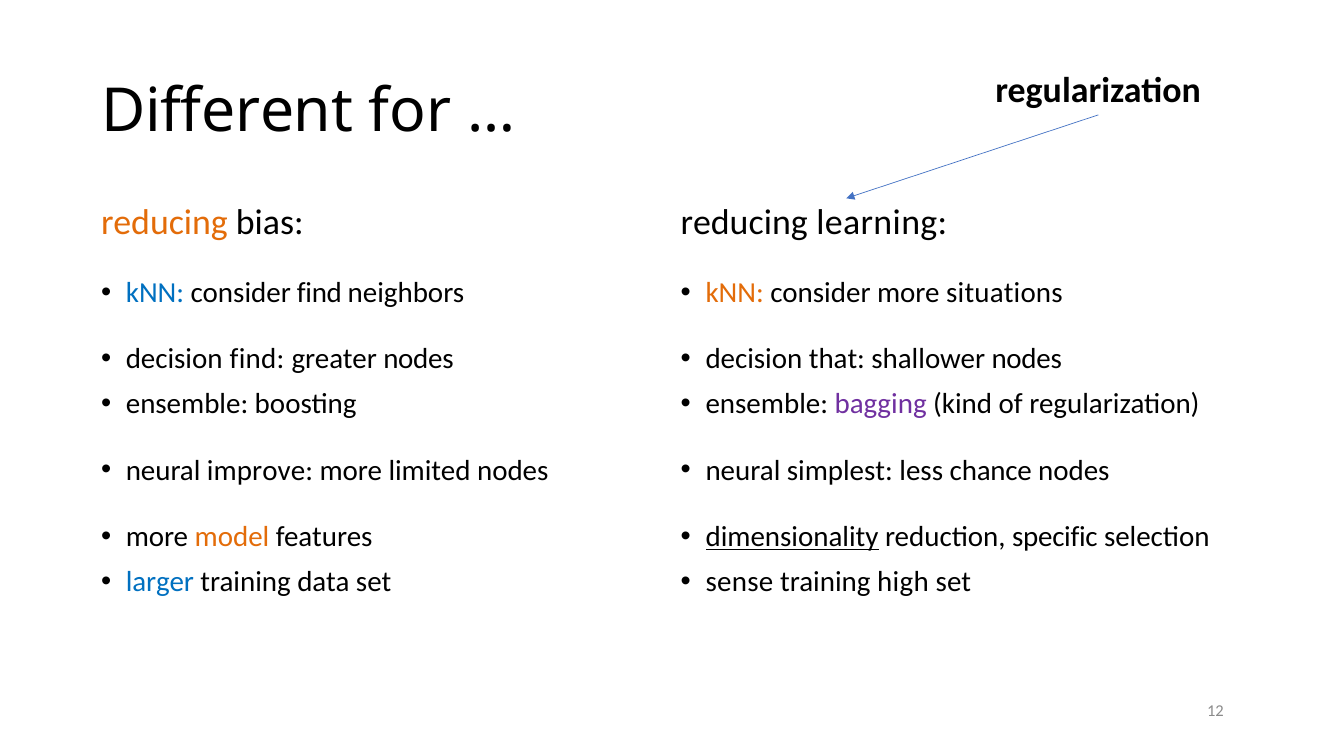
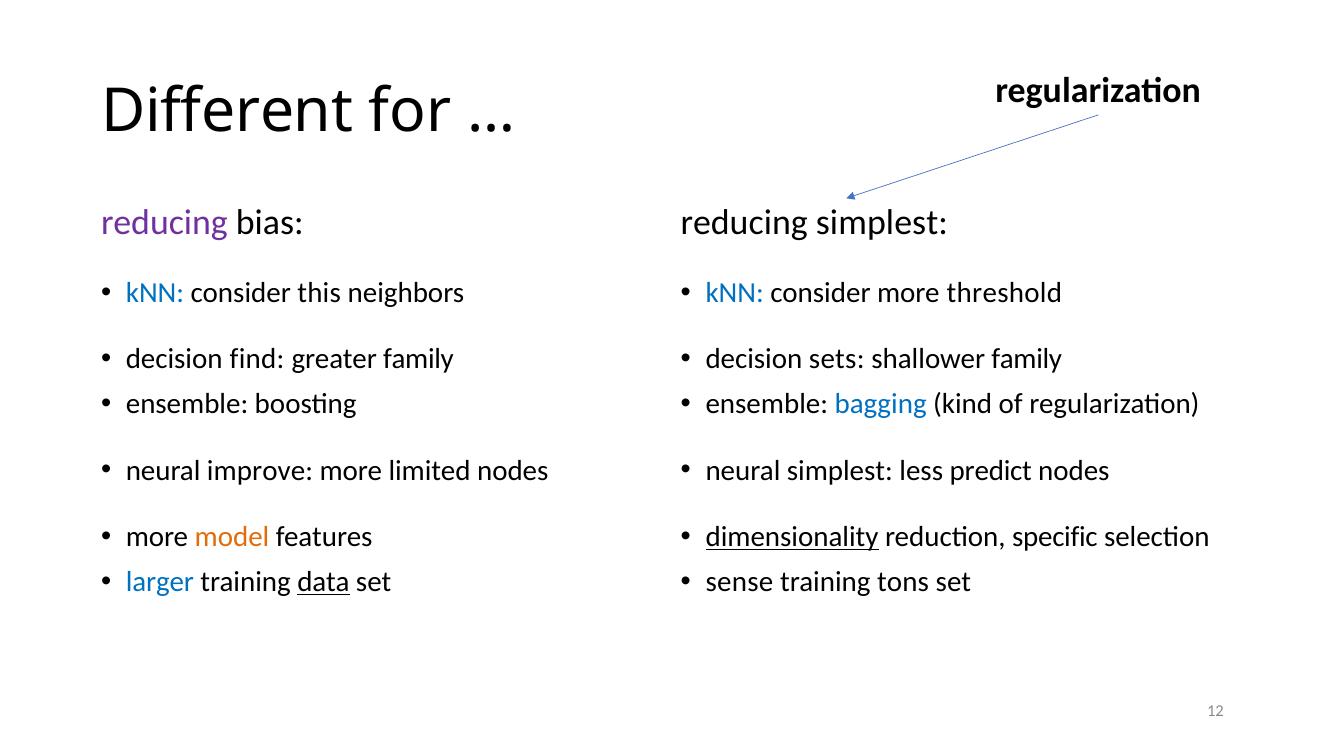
reducing colour: orange -> purple (164, 223)
reducing learning: learning -> simplest (882, 223)
consider find: find -> this (319, 293)
kNN colour: orange -> blue (735, 293)
situations: situations -> threshold (1004, 293)
greater nodes: nodes -> family (418, 359)
that: that -> sets (837, 359)
shallower nodes: nodes -> family (1027, 359)
bagging colour: purple -> blue (881, 404)
chance: chance -> predict (991, 471)
data underline: none -> present (323, 582)
high: high -> tons (903, 582)
